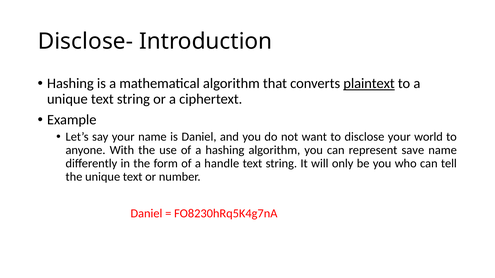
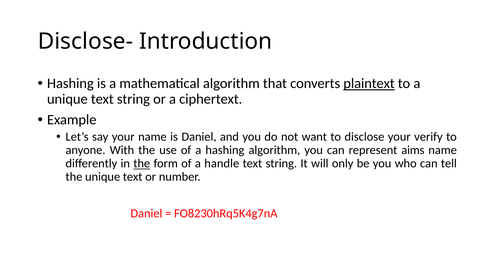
world: world -> verify (428, 137)
save: save -> aims (413, 150)
the underline: none -> present (142, 164)
